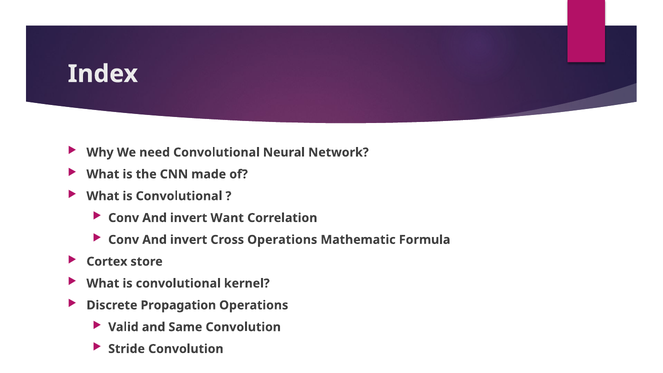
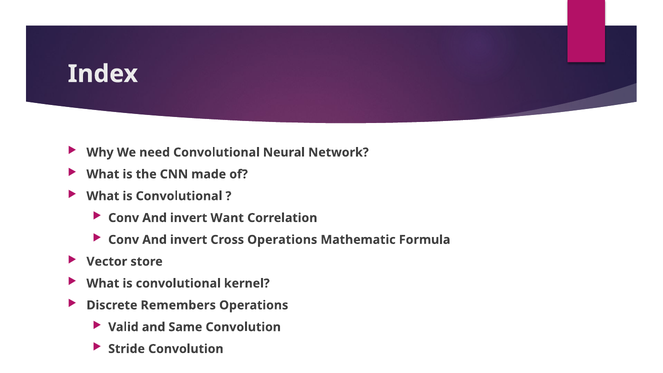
Cortex: Cortex -> Vector (107, 262)
Propagation: Propagation -> Remembers (178, 305)
